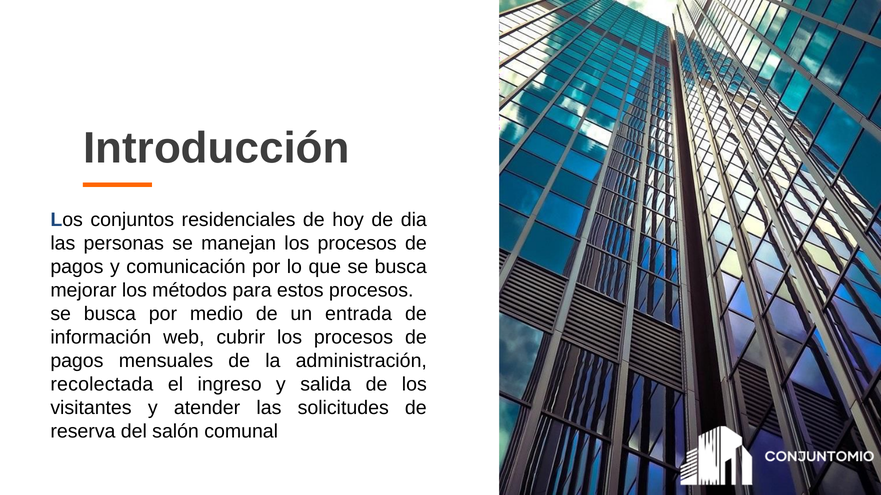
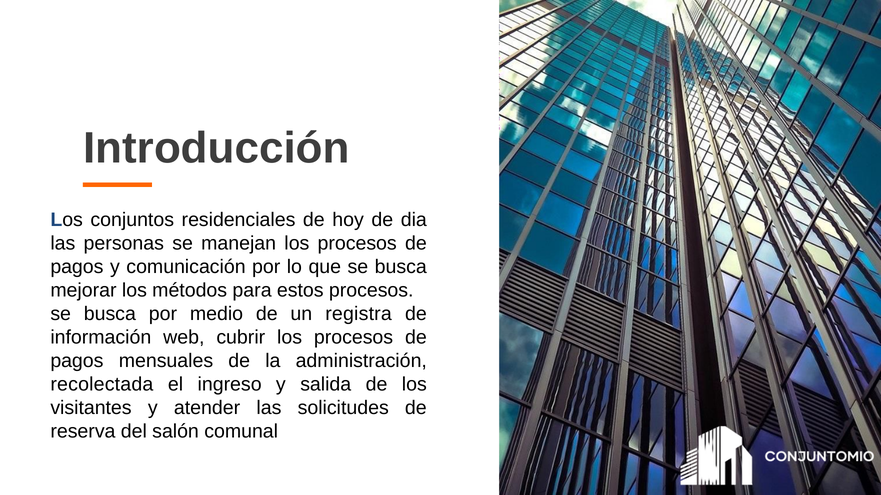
entrada: entrada -> registra (359, 314)
